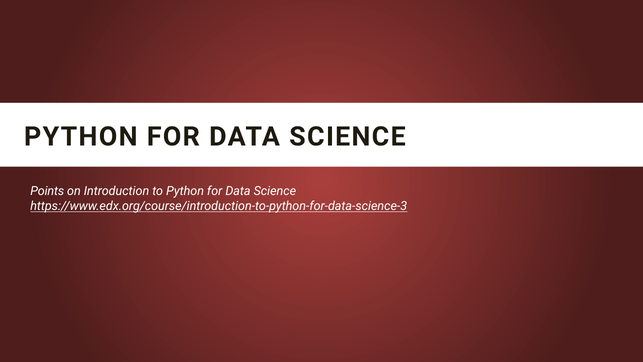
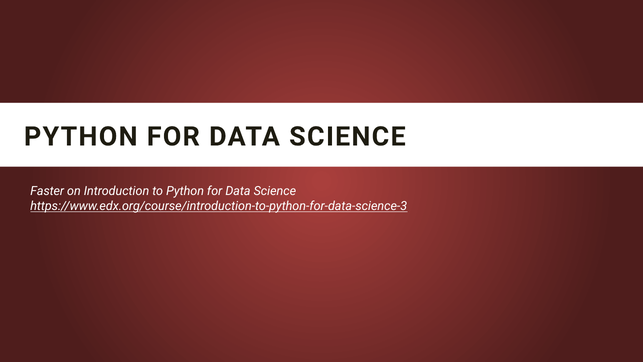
Points: Points -> Faster (47, 191)
